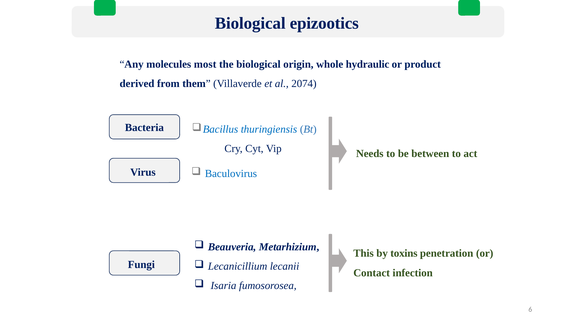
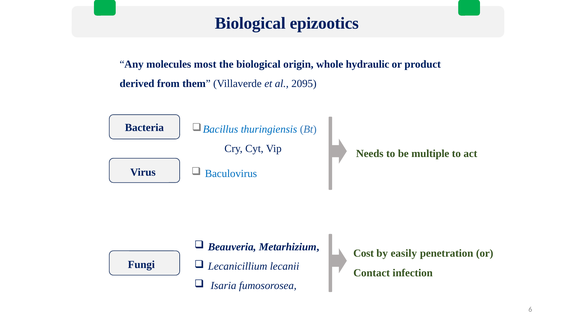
2074: 2074 -> 2095 (304, 84)
between: between -> multiple (430, 154)
This: This -> Cost (364, 253)
toxins: toxins -> easily (404, 253)
